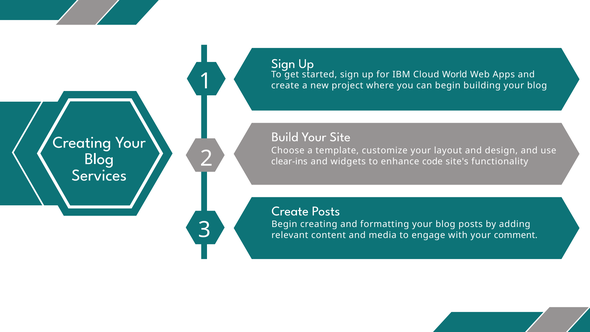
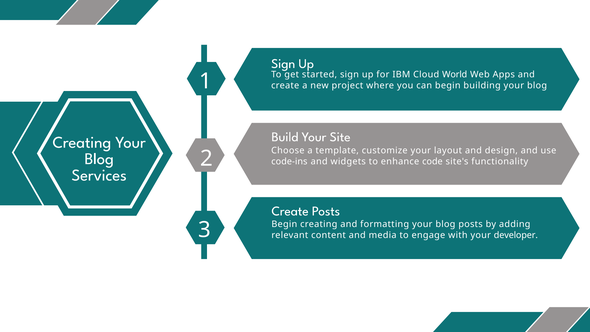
clear-ins: clear-ins -> code-ins (289, 161)
comment: comment -> developer (516, 235)
